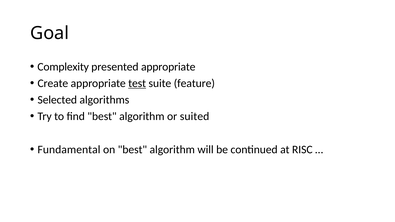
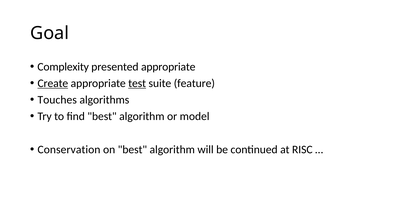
Create underline: none -> present (53, 83)
Selected: Selected -> Touches (57, 100)
suited: suited -> model (195, 116)
Fundamental: Fundamental -> Conservation (69, 150)
